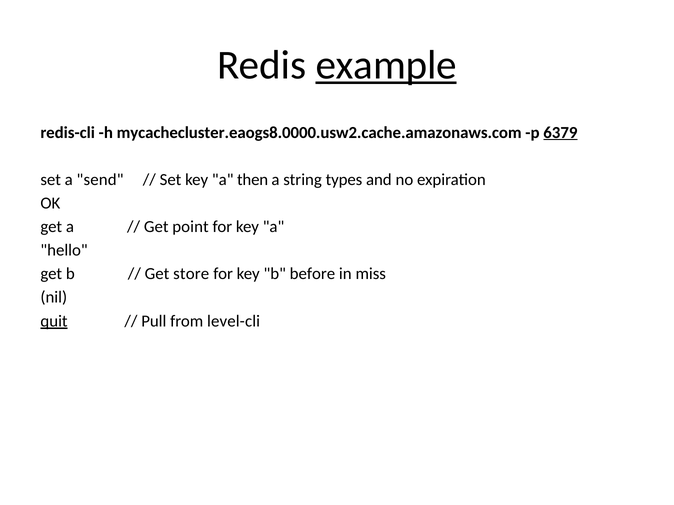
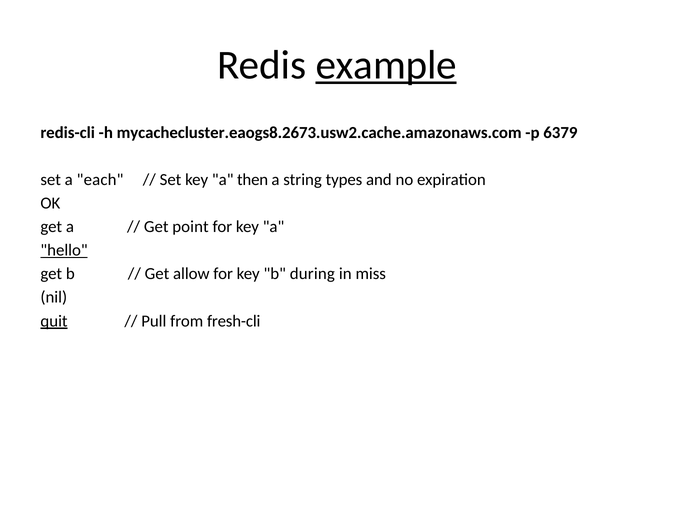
mycachecluster.eaogs8.0000.usw2.cache.amazonaws.com: mycachecluster.eaogs8.0000.usw2.cache.amazonaws.com -> mycachecluster.eaogs8.2673.usw2.cache.amazonaws.com (319, 133)
6379 underline: present -> none (560, 133)
send: send -> each (100, 180)
hello underline: none -> present (64, 251)
store: store -> allow (191, 274)
before: before -> during (312, 274)
level-cli: level-cli -> fresh-cli (234, 321)
